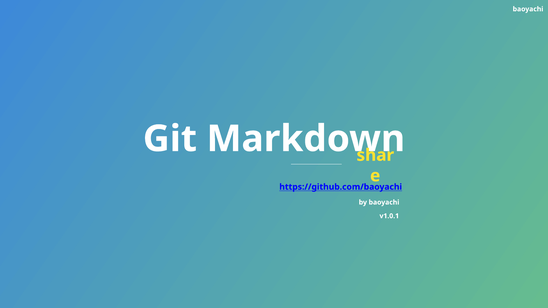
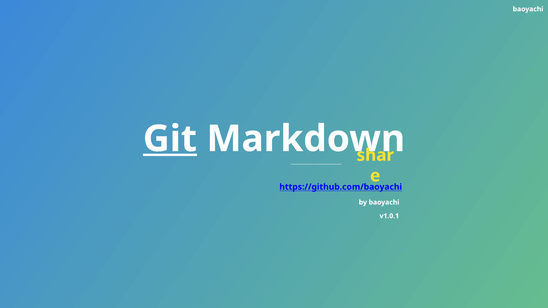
Git underline: none -> present (170, 139)
